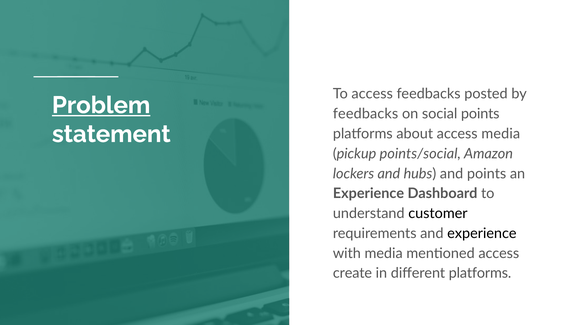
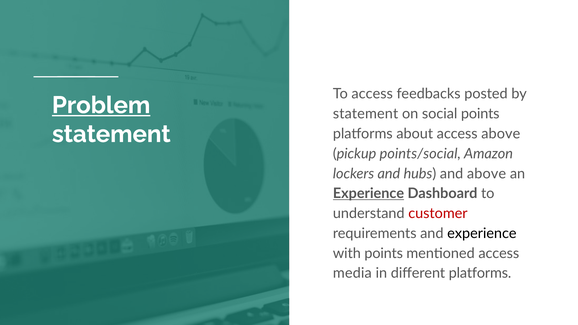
feedbacks: feedbacks -> statement (366, 114)
access media: media -> above (501, 134)
and points: points -> above (487, 174)
Experience underline: none -> present (368, 194)
customer colour: black -> red (438, 214)
with media: media -> points (384, 253)
create: create -> media (352, 273)
